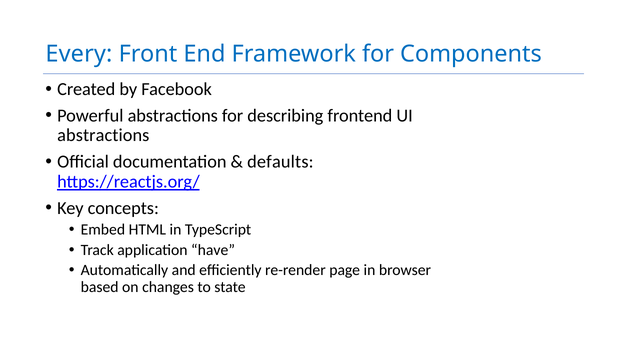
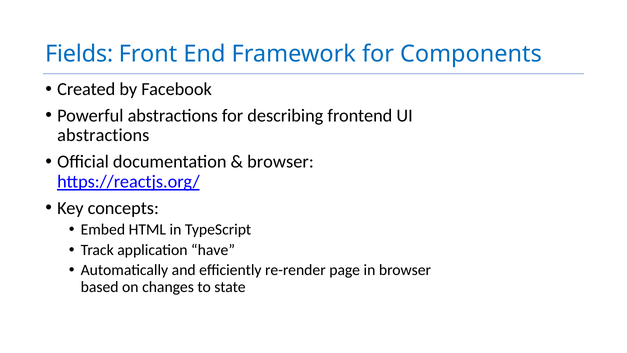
Every: Every -> Fields (79, 54)
defaults: defaults -> browser (280, 162)
